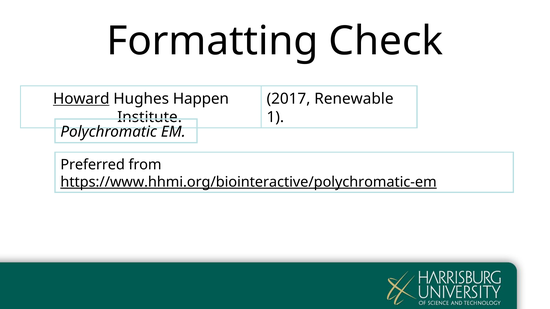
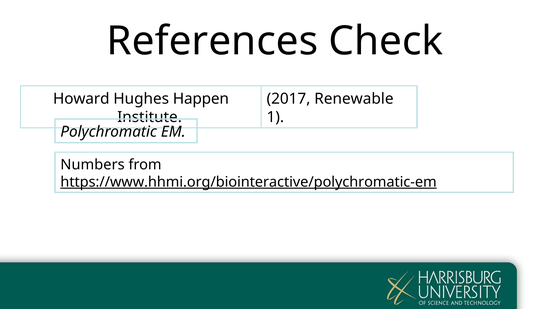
Formatting: Formatting -> References (212, 41)
Howard underline: present -> none (81, 99)
Preferred: Preferred -> Numbers (93, 165)
